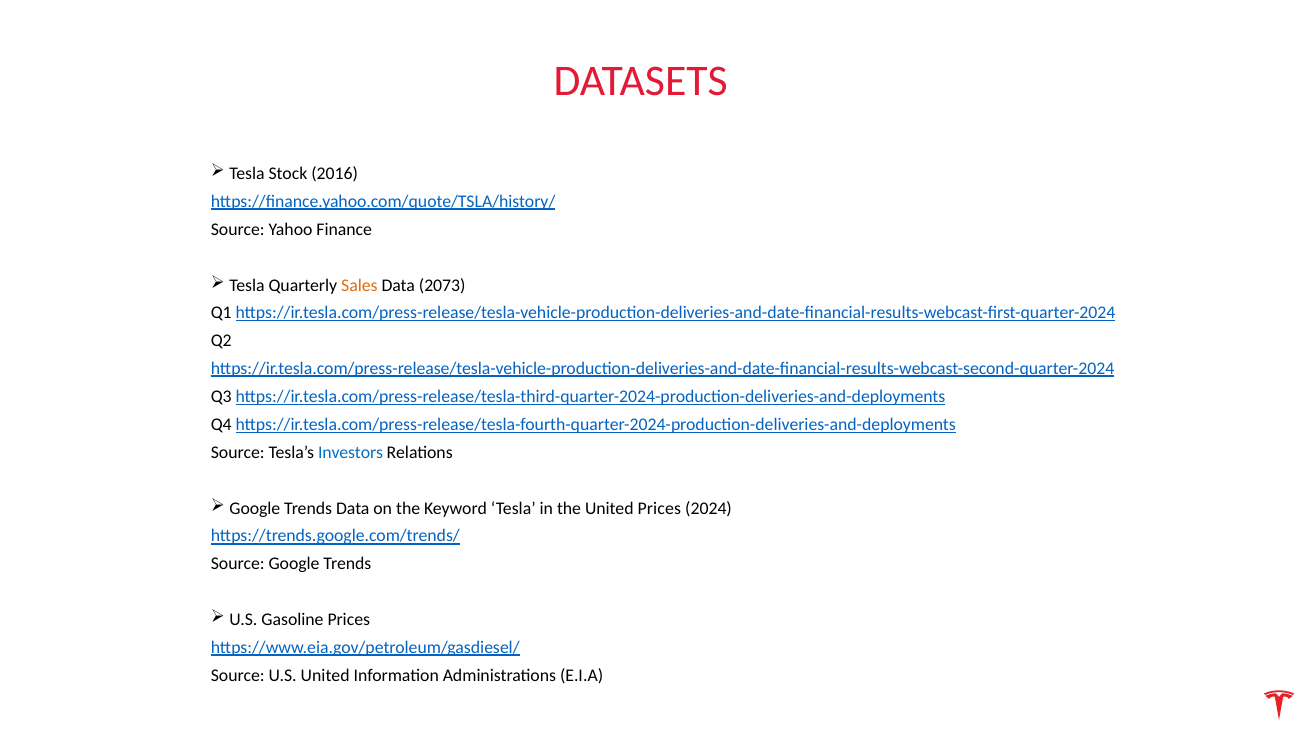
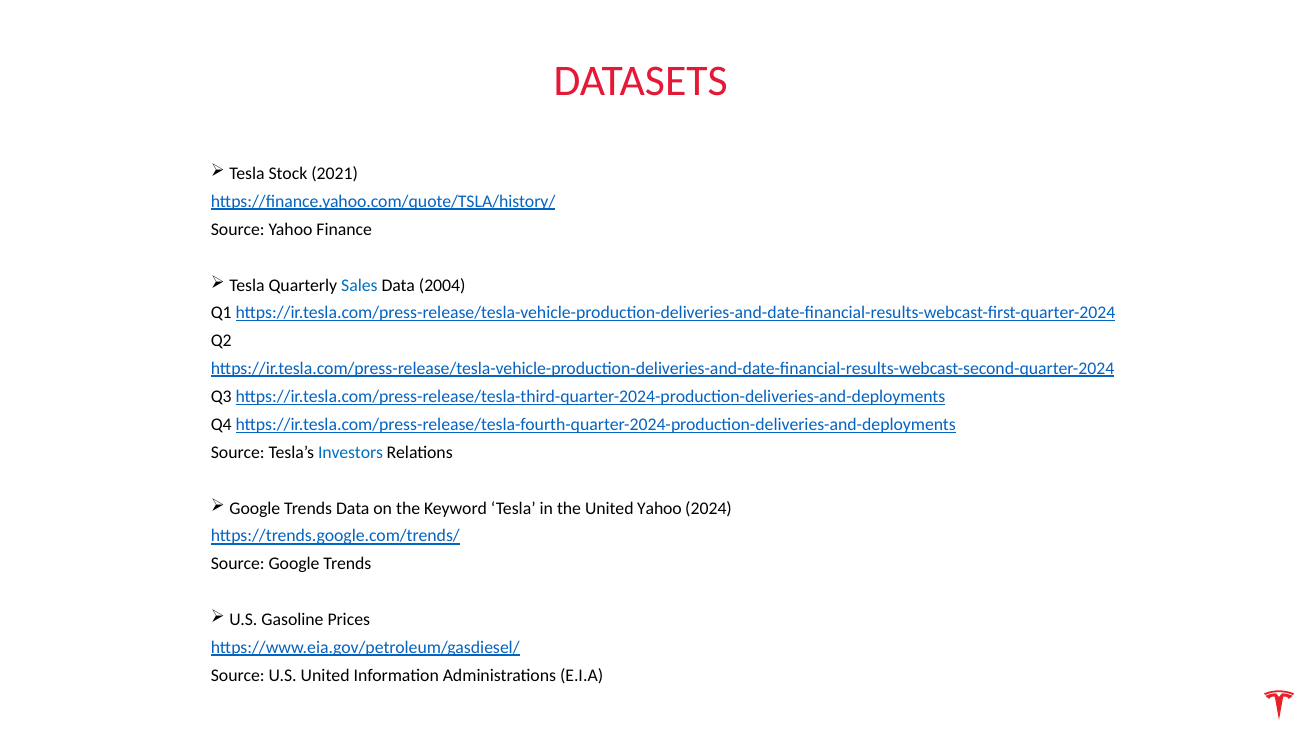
2016: 2016 -> 2021 (335, 174)
Sales colour: orange -> blue (359, 285)
2073: 2073 -> 2004 (442, 285)
United Prices: Prices -> Yahoo (659, 509)
